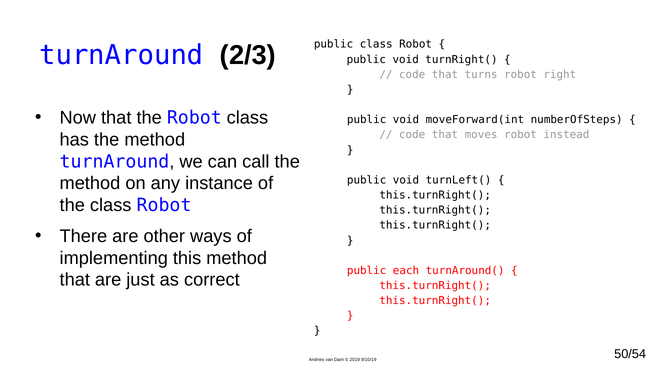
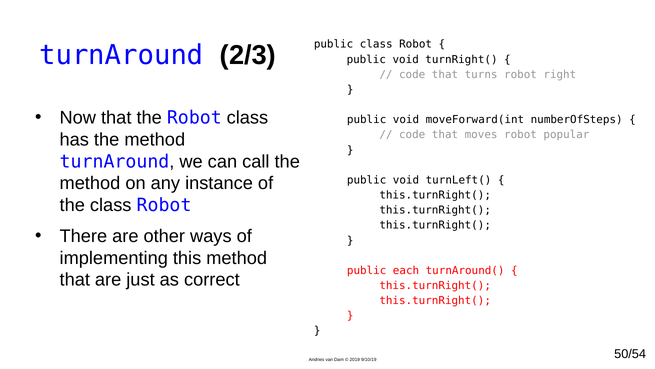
instead: instead -> popular (566, 135)
